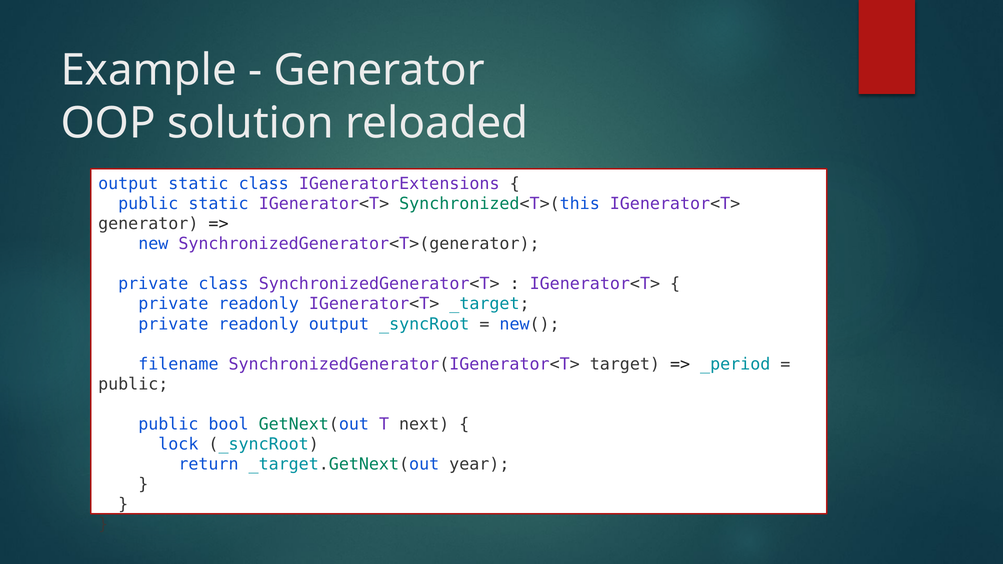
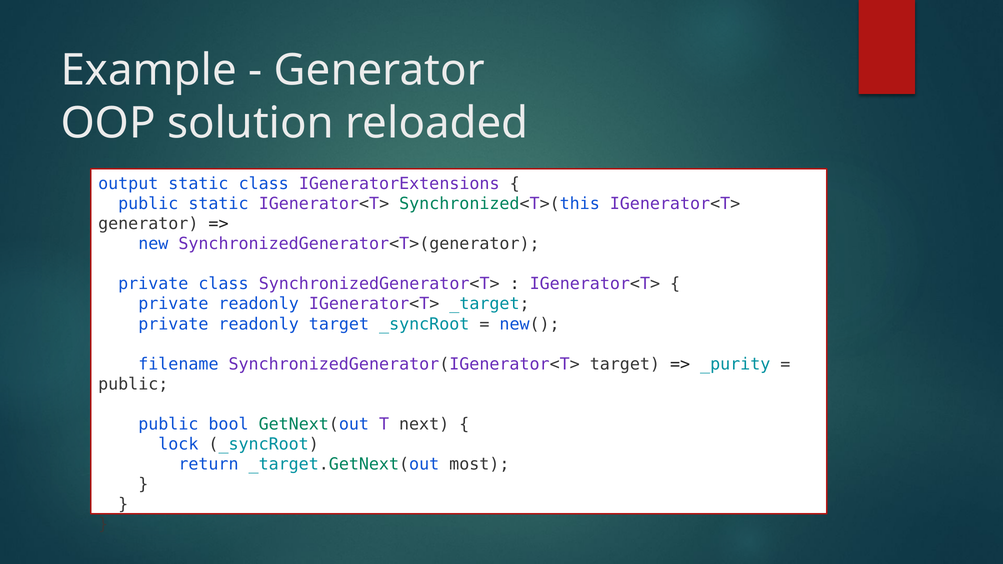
readonly output: output -> target (339, 324)
_period: _period -> _purity (735, 364)
year: year -> most (479, 464)
